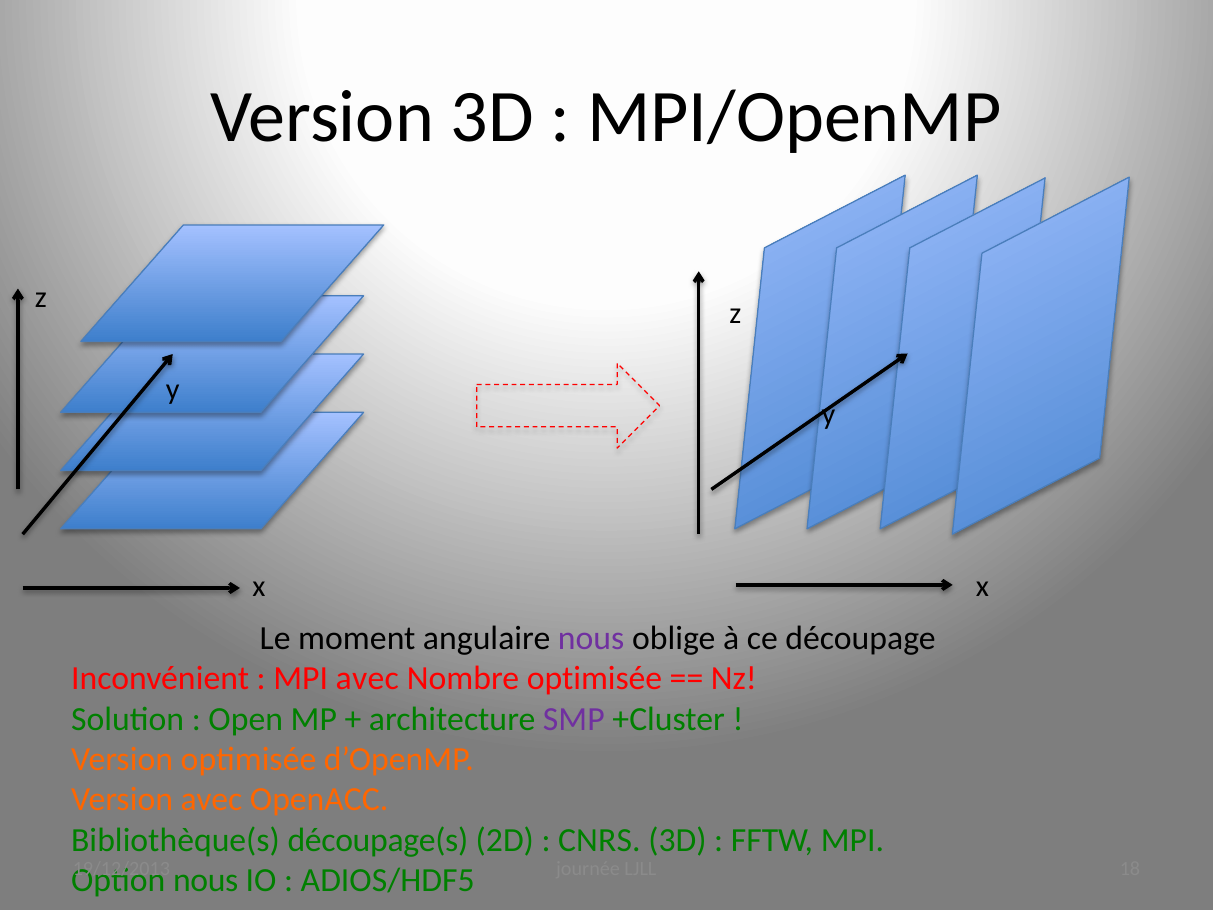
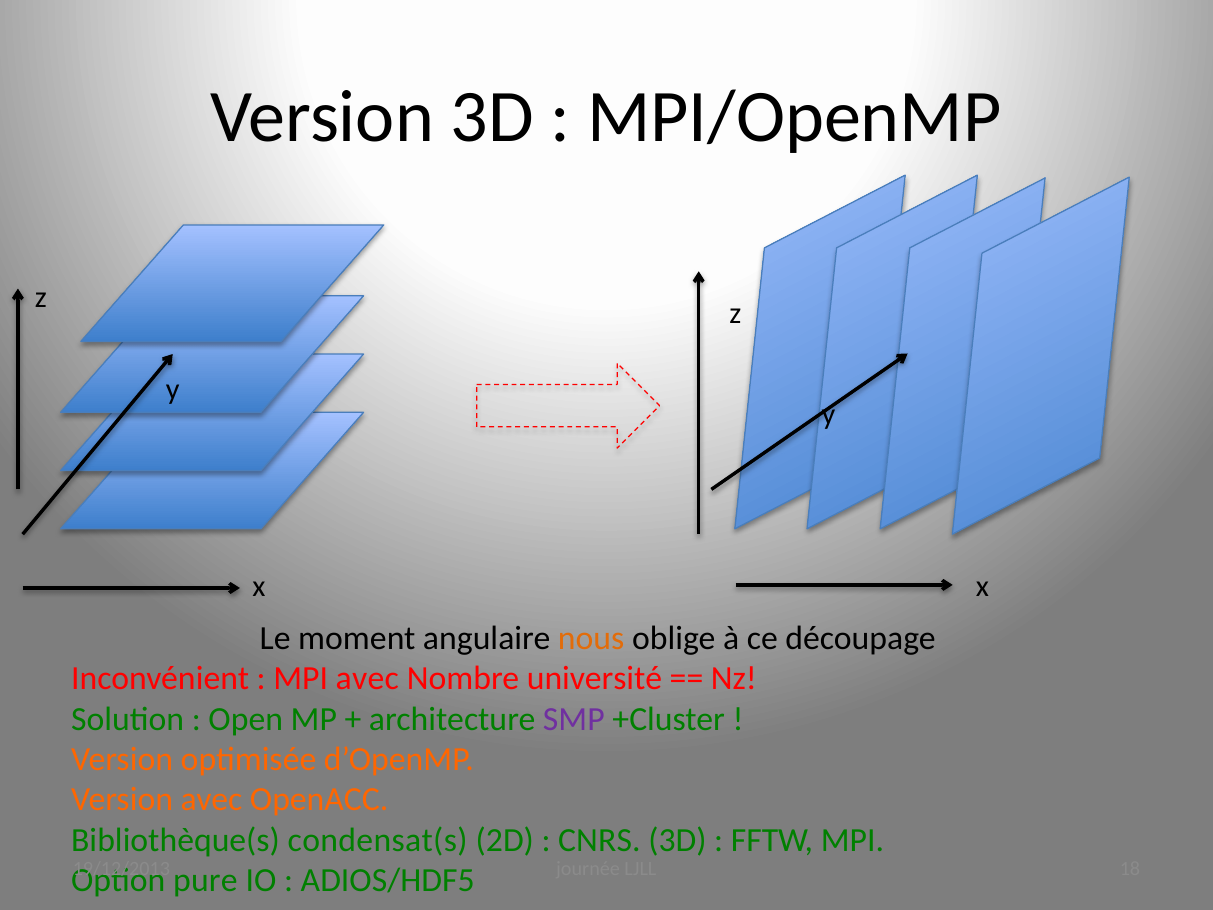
nous colour: purple -> orange (591, 638)
Nombre optimisée: optimisée -> université (594, 678)
découpage(s: découpage(s -> condensat(s (378, 840)
nous: nous -> pure (205, 881)
